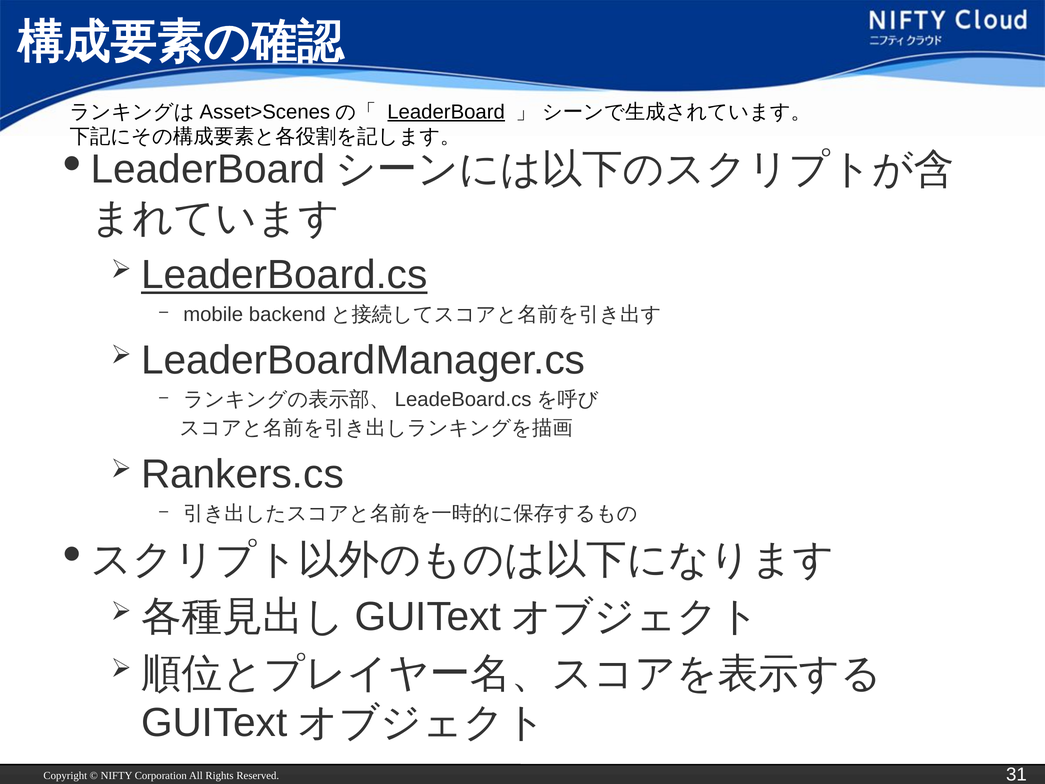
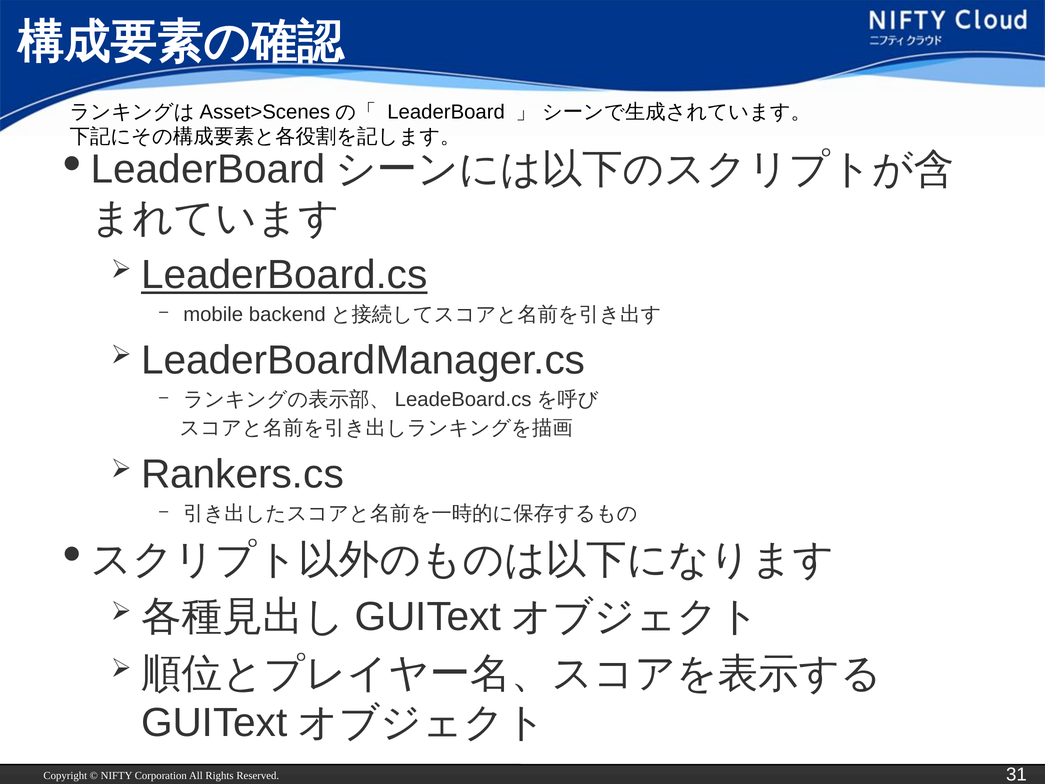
LeaderBoard underline: present -> none (446, 112)
